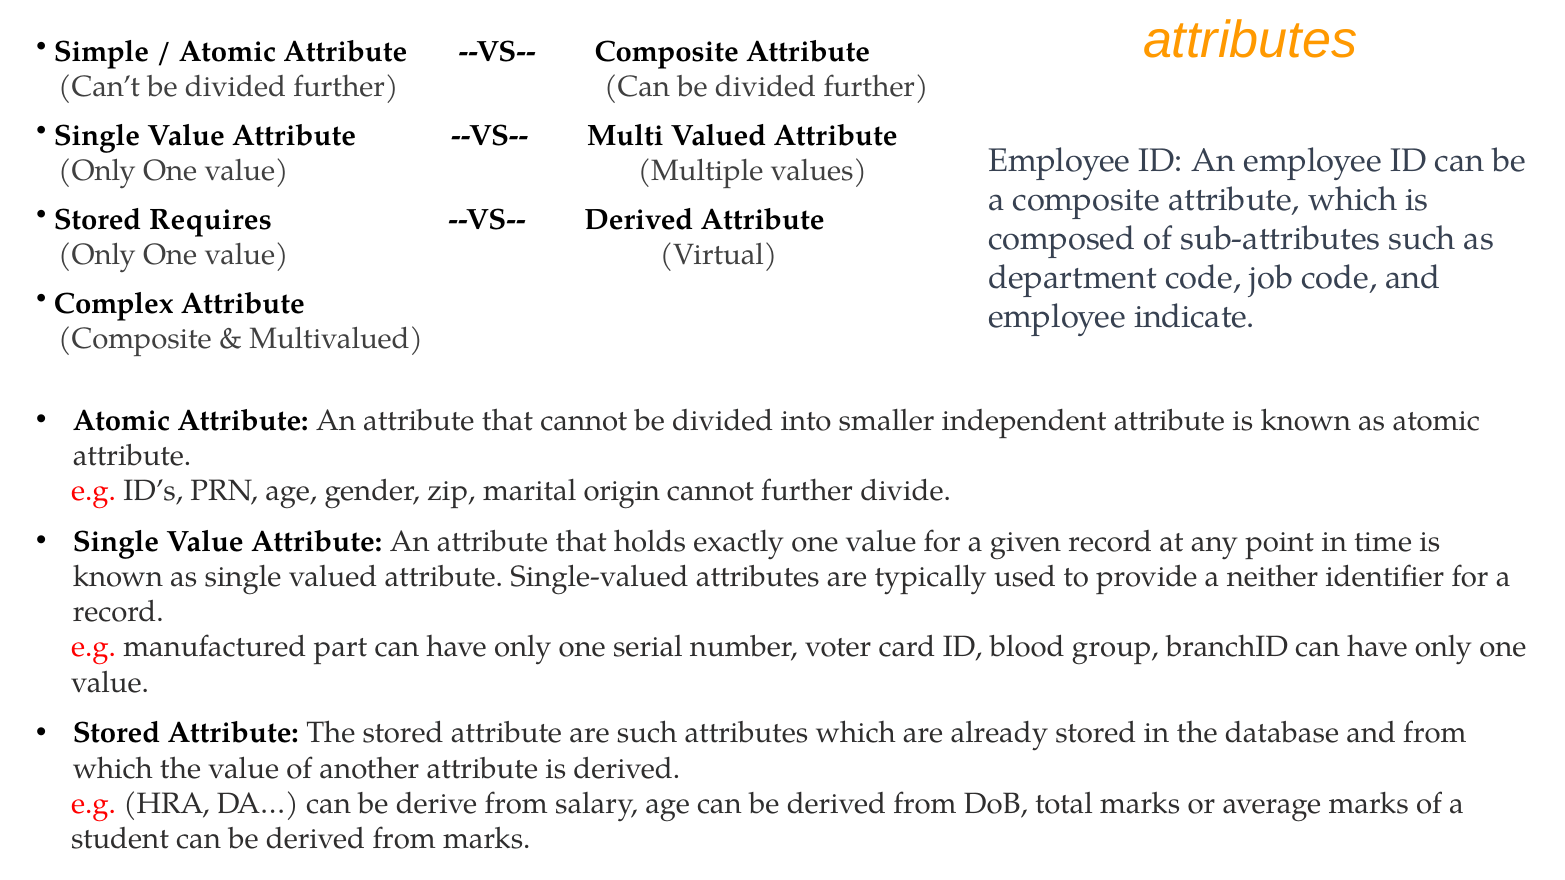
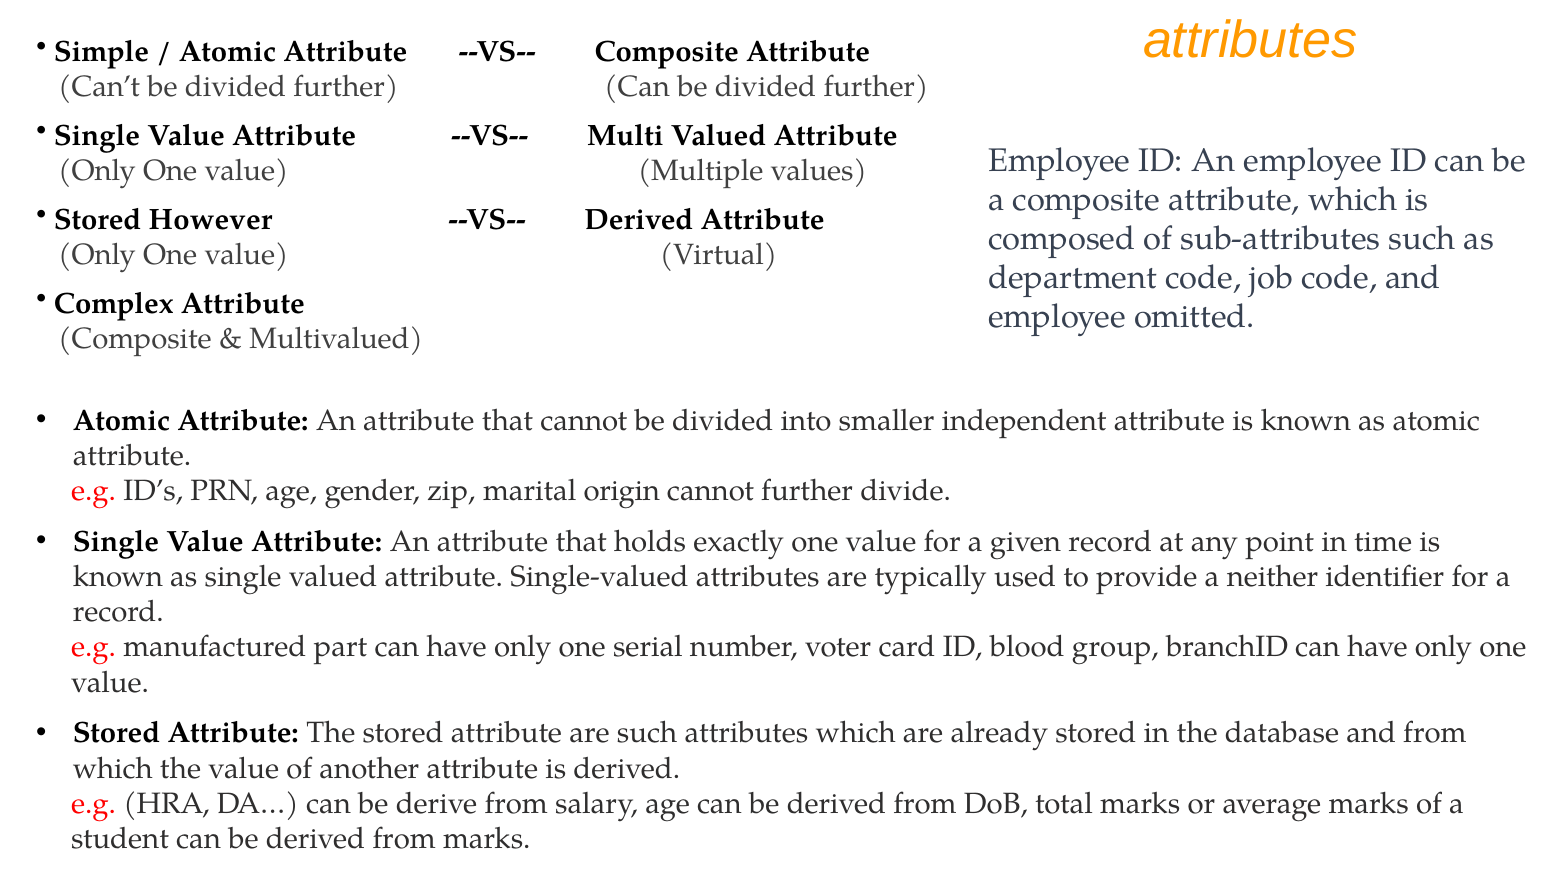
Requires: Requires -> However (211, 220)
indicate: indicate -> omitted (1194, 317)
